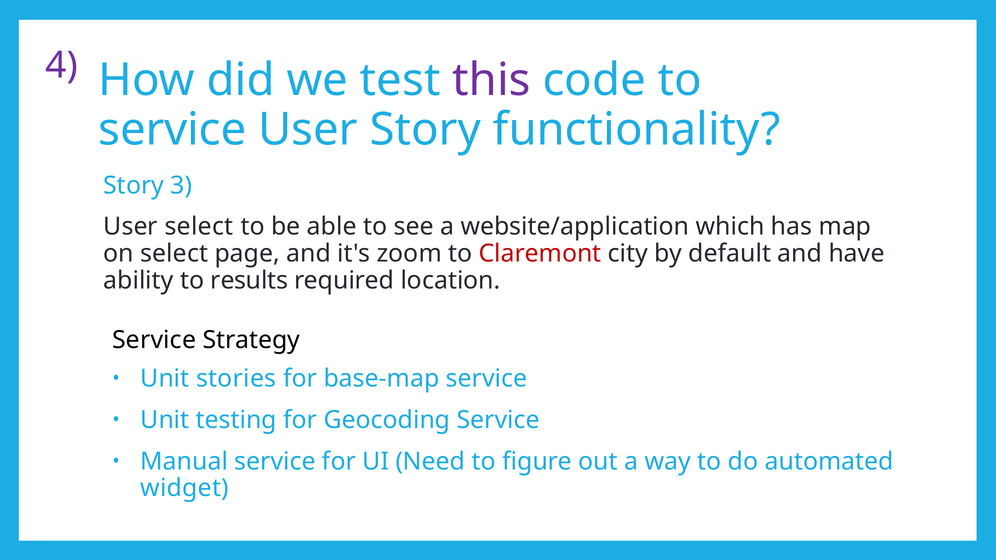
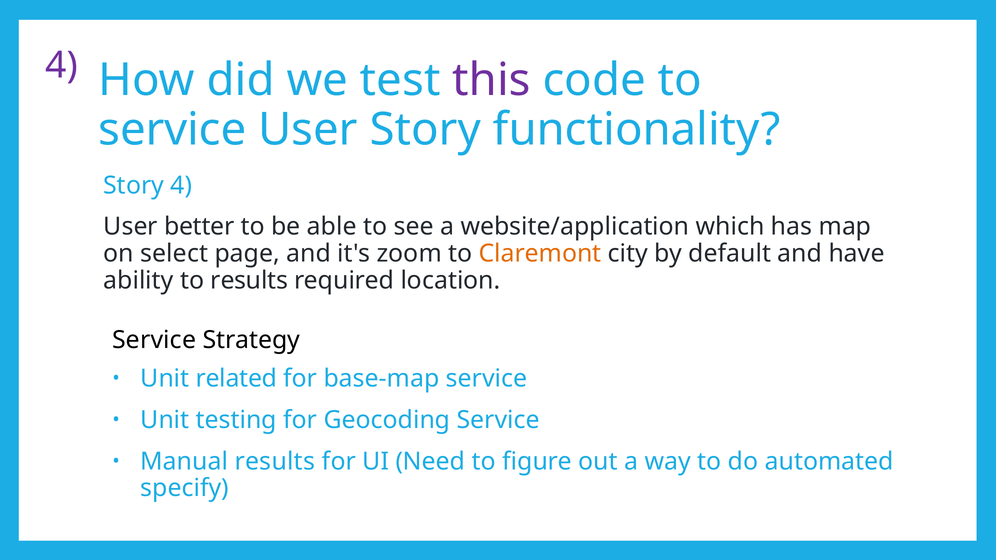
Story 3: 3 -> 4 (181, 185)
User select: select -> better (199, 227)
Claremont colour: red -> orange (540, 254)
stories: stories -> related (236, 379)
Manual service: service -> results (275, 462)
widget: widget -> specify (185, 488)
